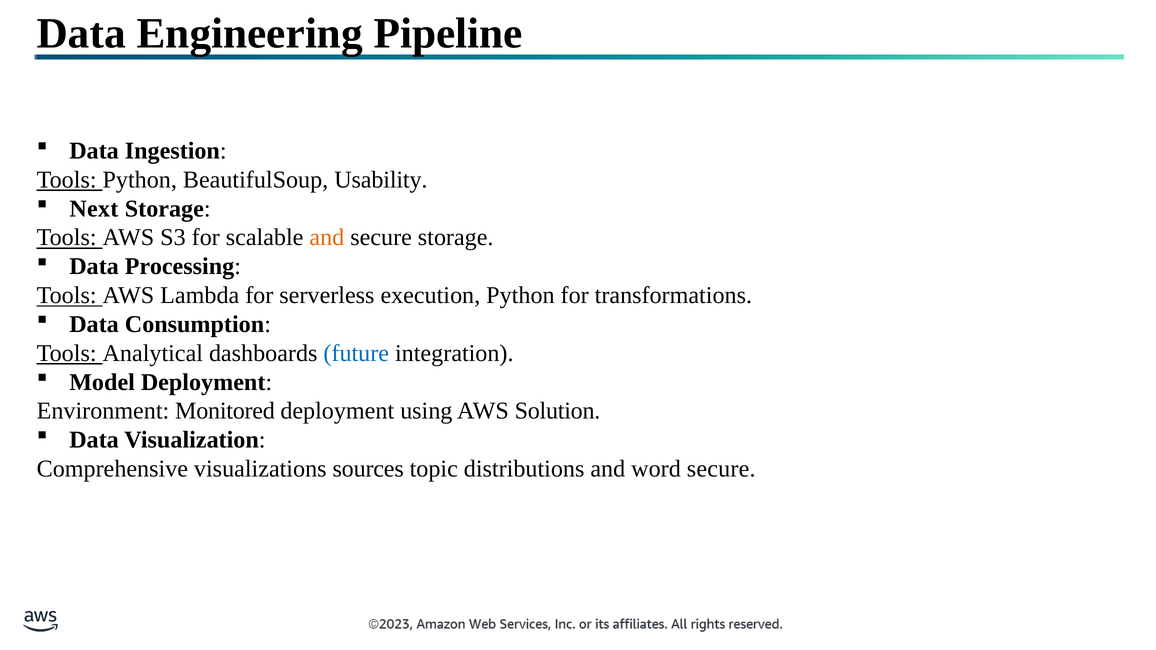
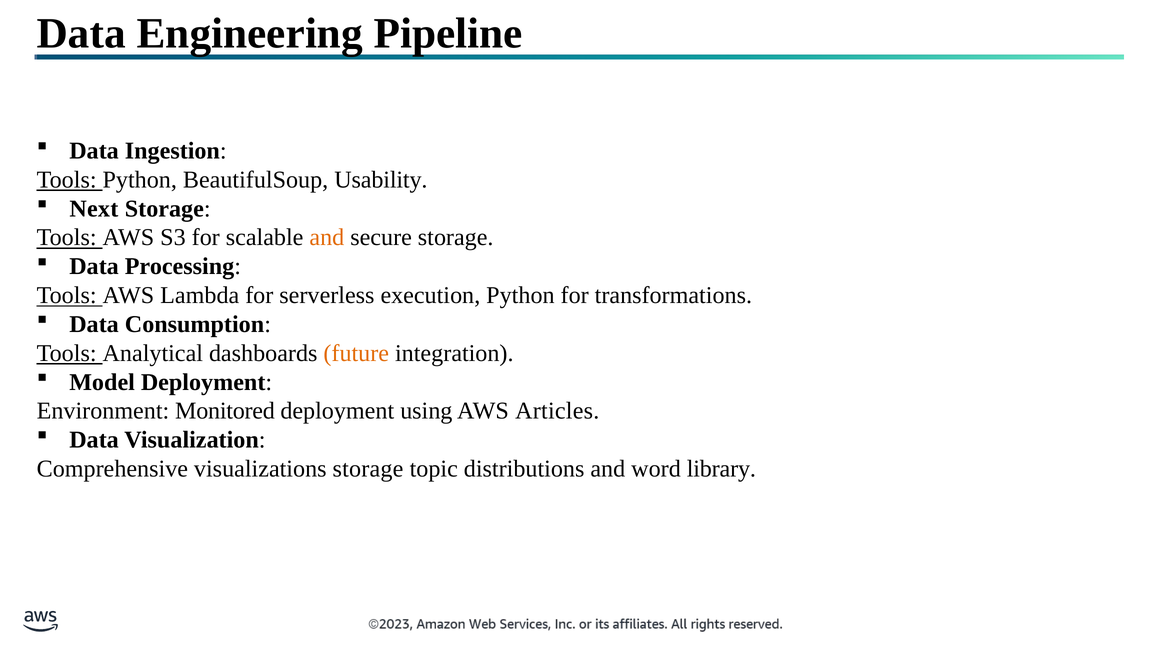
future colour: blue -> orange (356, 353)
Solution: Solution -> Articles (557, 411)
visualizations sources: sources -> storage (368, 469)
word secure: secure -> library (721, 469)
